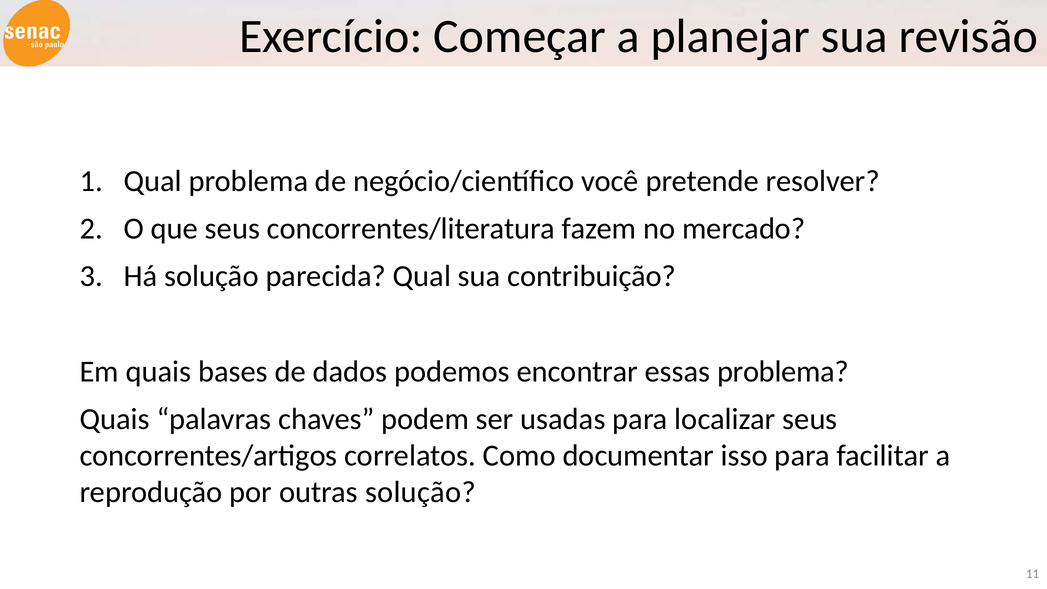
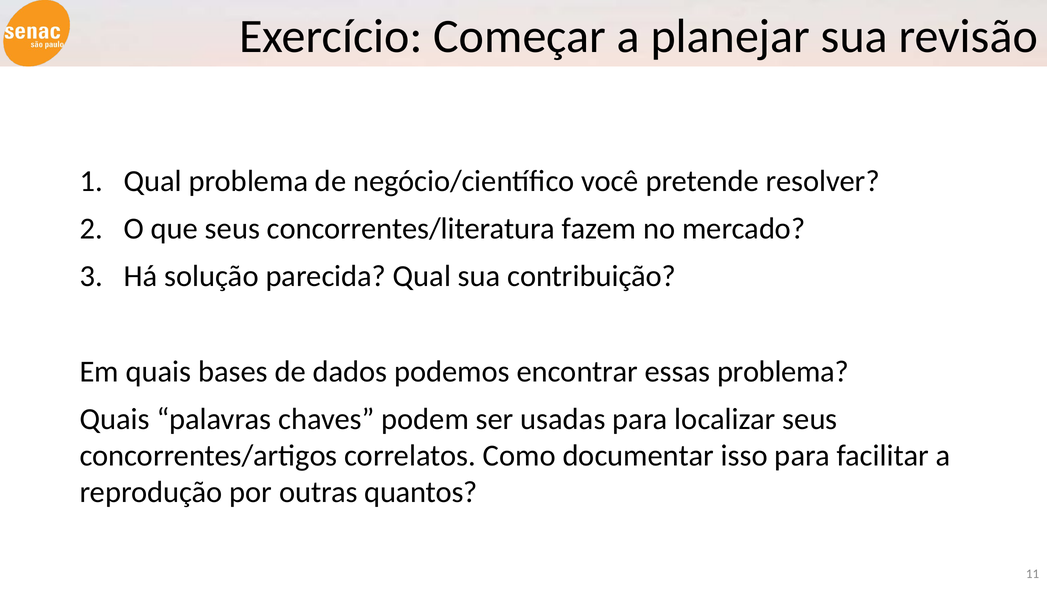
outras solução: solução -> quantos (421, 492)
